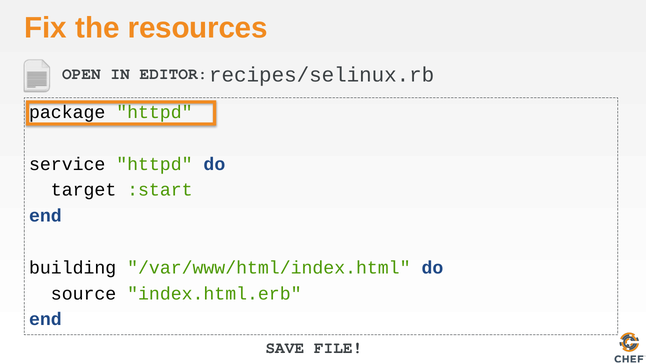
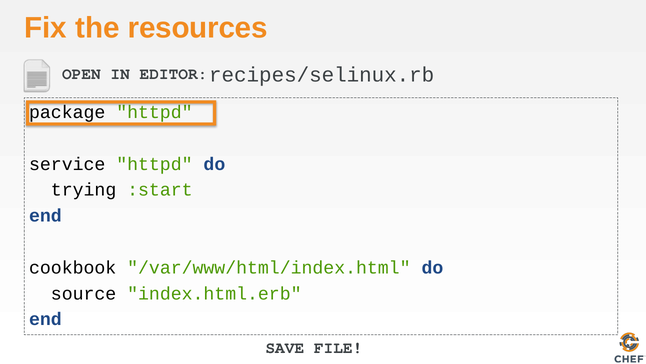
target: target -> trying (84, 190)
building: building -> cookbook (73, 267)
